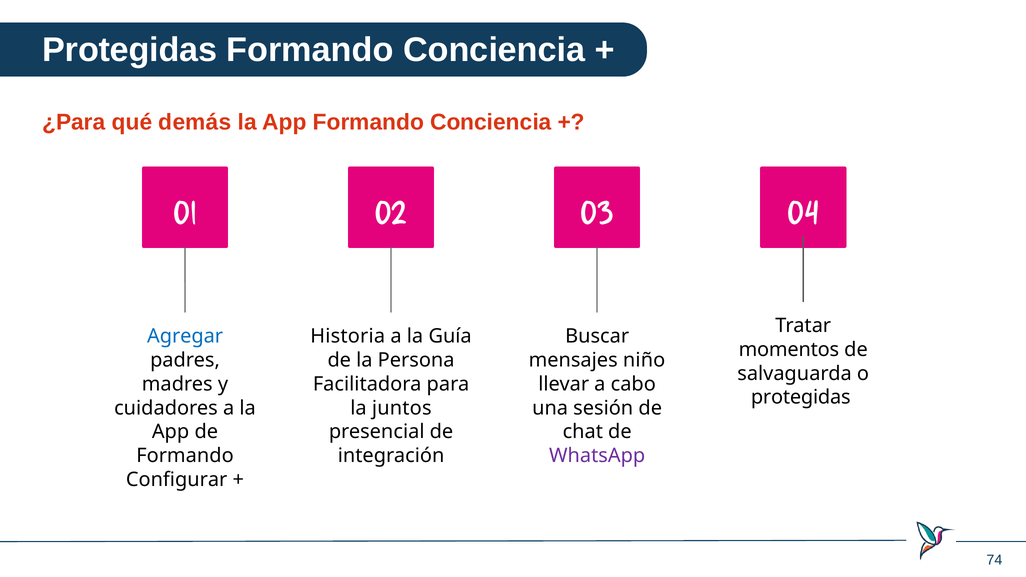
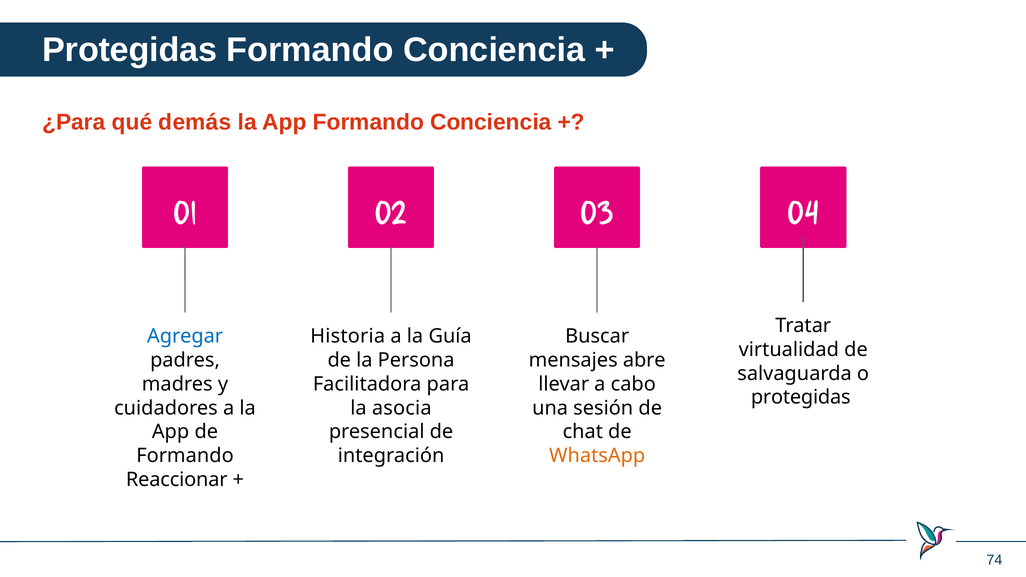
momentos: momentos -> virtualidad (789, 350)
niño: niño -> abre (644, 360)
juntos: juntos -> asocia (402, 408)
WhatsApp colour: purple -> orange (597, 456)
Configurar: Configurar -> Reaccionar (177, 480)
